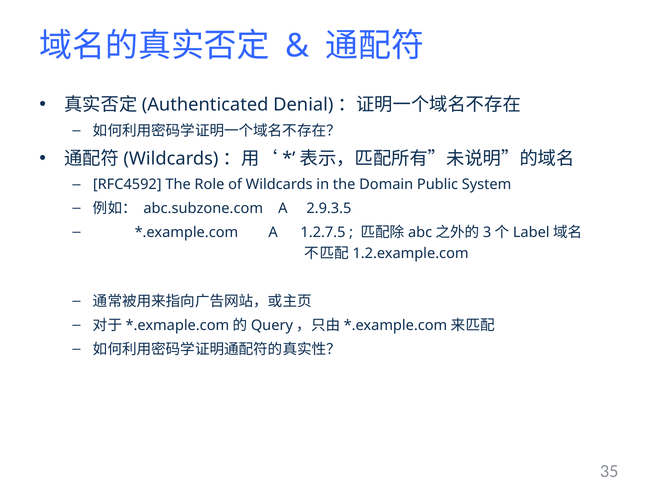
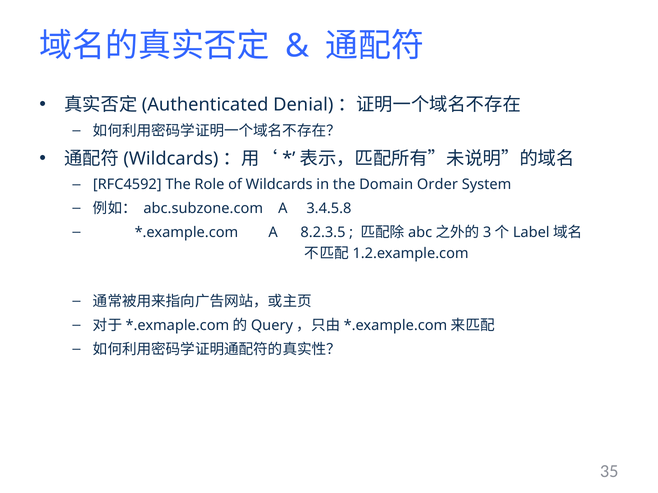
Public: Public -> Order (437, 185)
2.9.3.5: 2.9.3.5 -> 3.4.5.8 (329, 209)
1.2.7.5: 1.2.7.5 -> 8.2.3.5 (323, 233)
